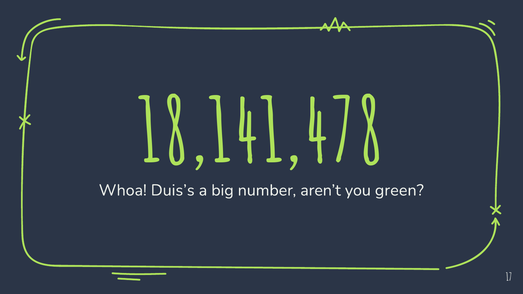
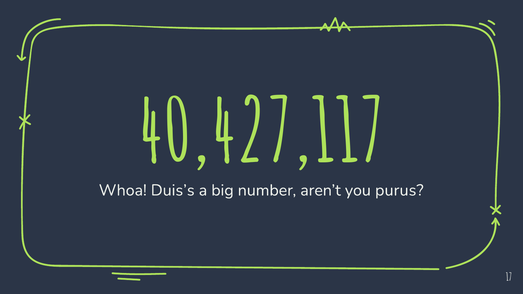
18,141,478: 18,141,478 -> 40,427,117 (261, 134)
green: green -> purus (399, 190)
